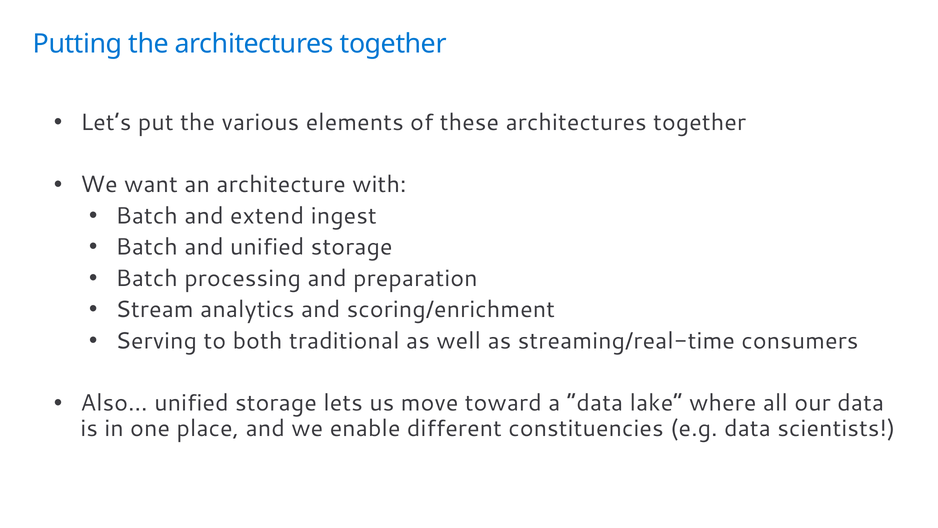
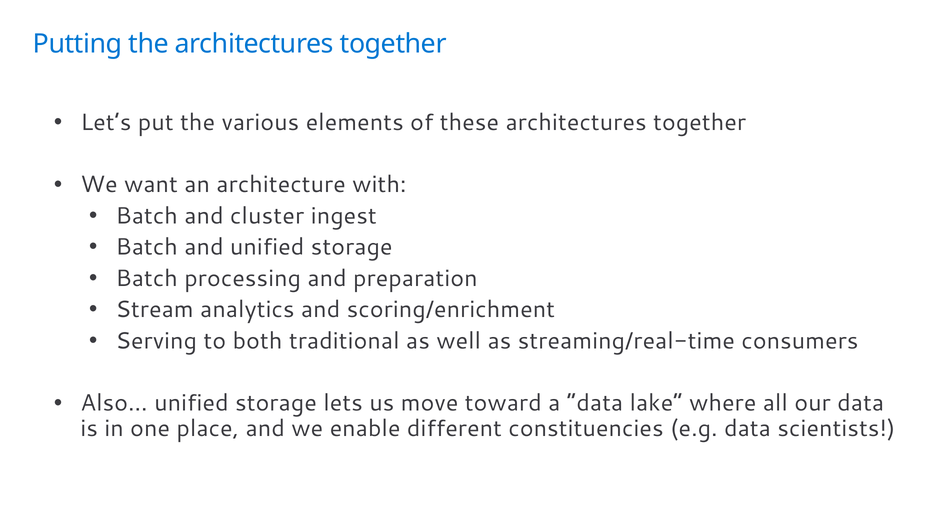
extend: extend -> cluster (267, 216)
